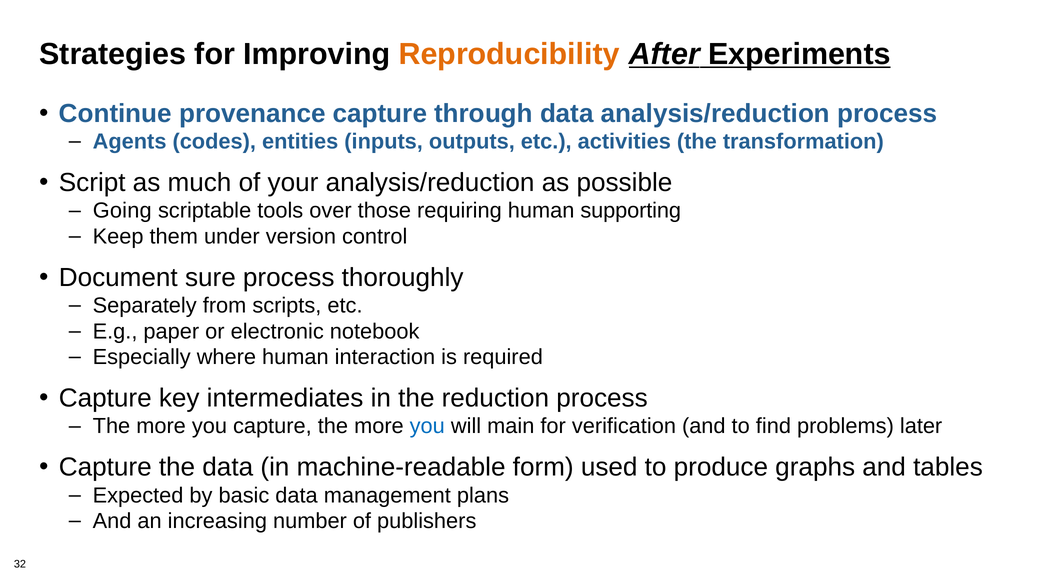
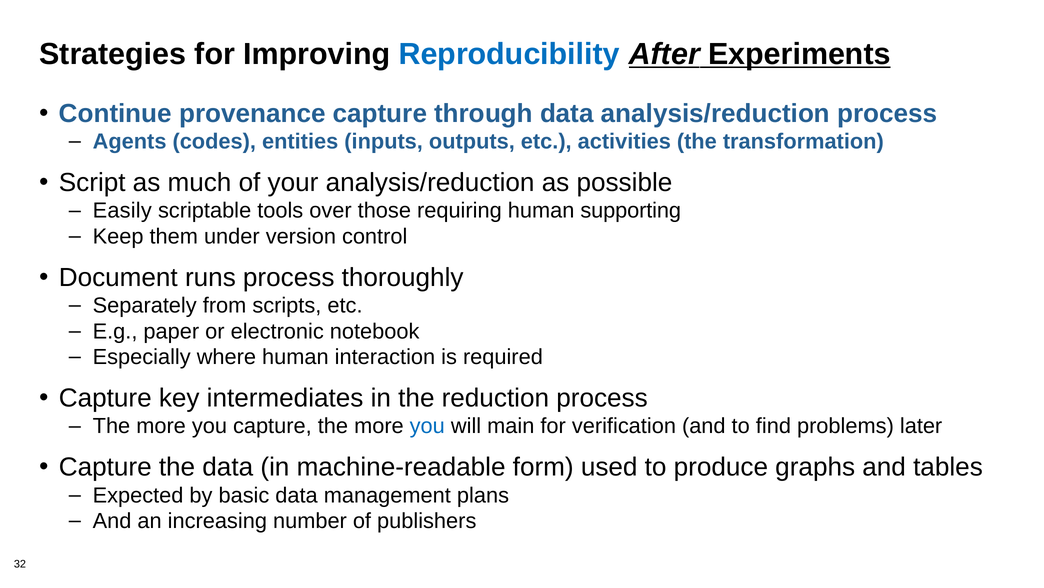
Reproducibility colour: orange -> blue (509, 54)
Going: Going -> Easily (122, 211)
sure: sure -> runs (210, 277)
